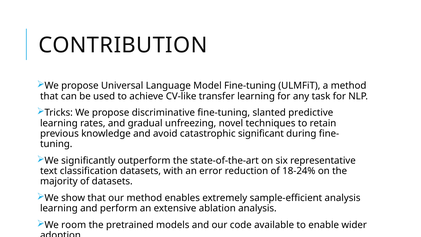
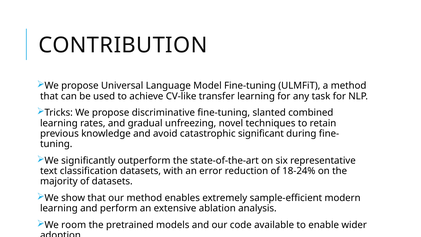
predictive: predictive -> combined (311, 113)
sample-efficient analysis: analysis -> modern (343, 198)
